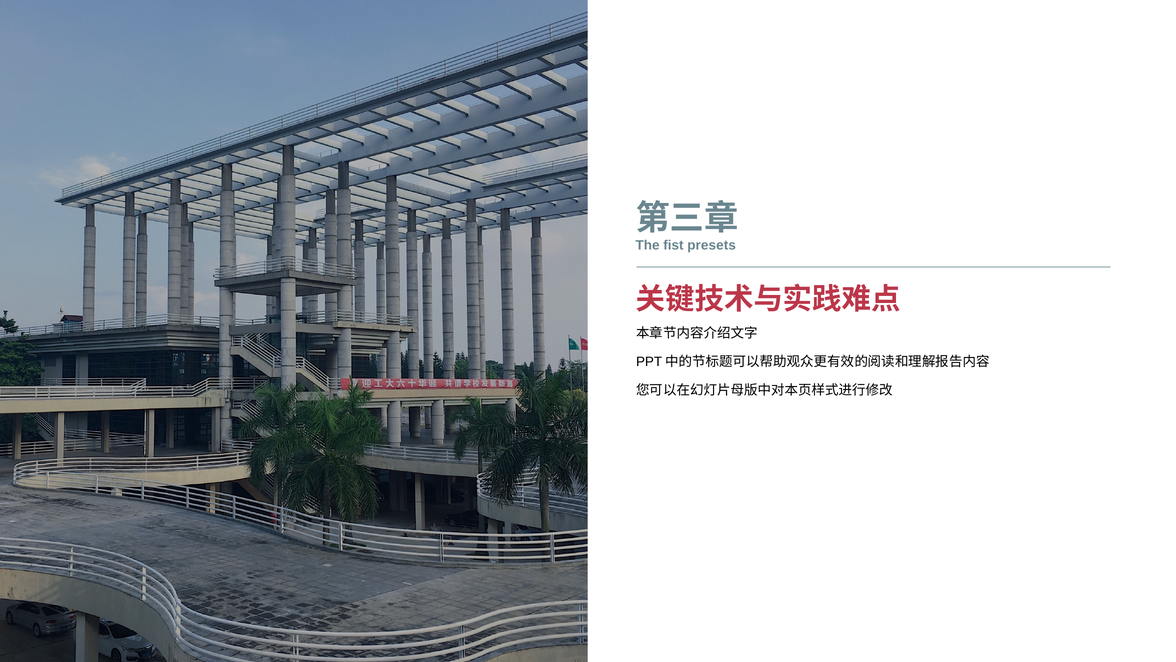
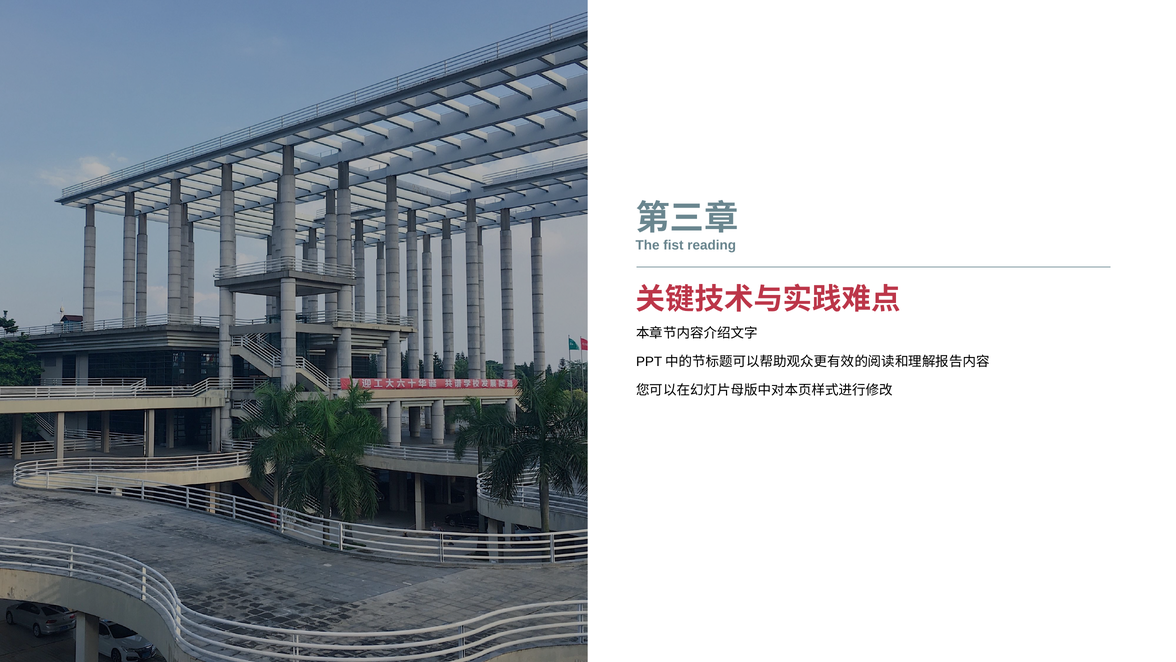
presets: presets -> reading (712, 245)
